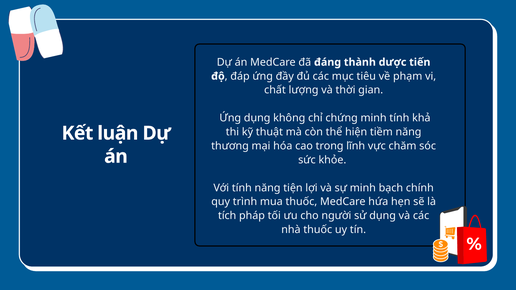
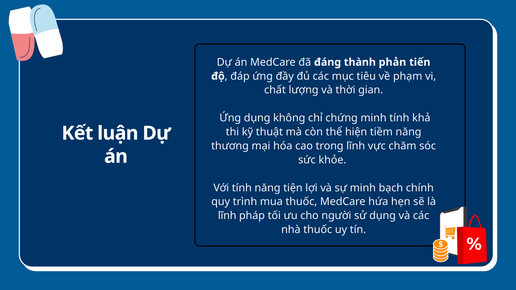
dược: dược -> phản (392, 62)
tích: tích -> lĩnh (227, 216)
